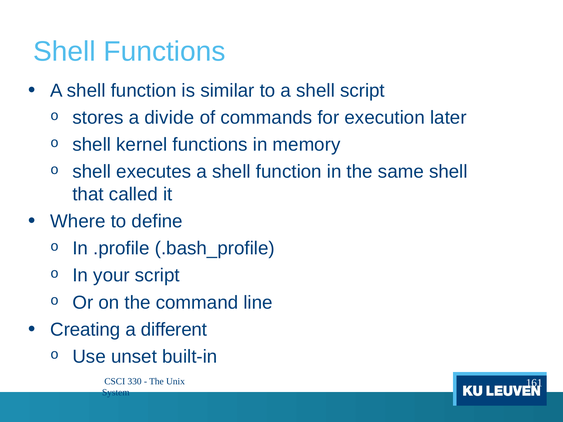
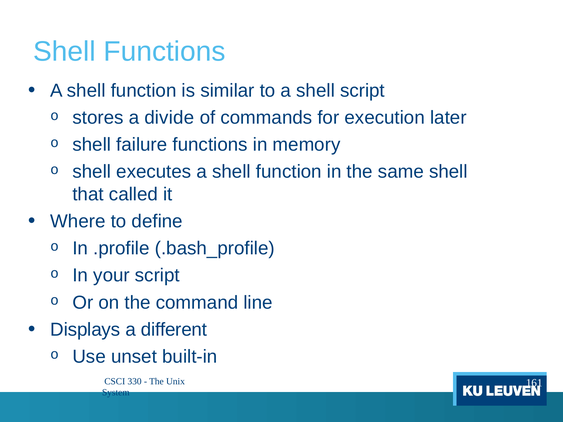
kernel: kernel -> failure (142, 145)
Creating: Creating -> Displays (85, 330)
